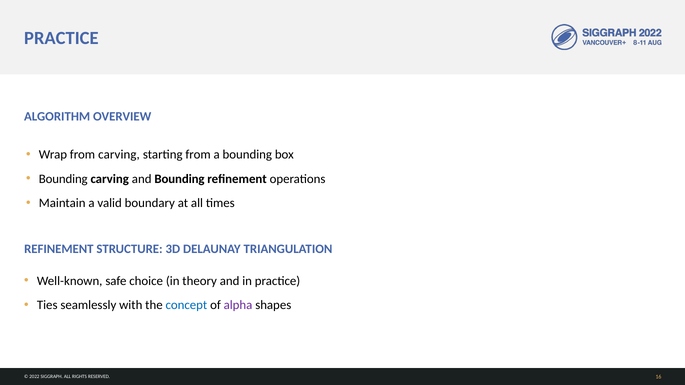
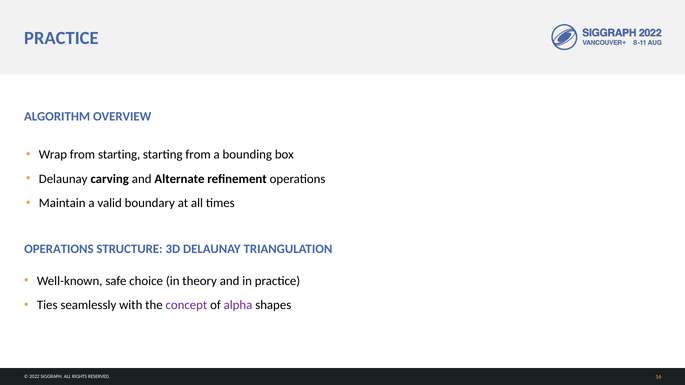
from carving: carving -> starting (119, 155)
Bounding: Bounding -> Delaunay (63, 179)
and Bounding: Bounding -> Alternate (179, 179)
REFINEMENT: REFINEMENT -> OPERATIONS (59, 249)
concept colour: blue -> purple (186, 305)
